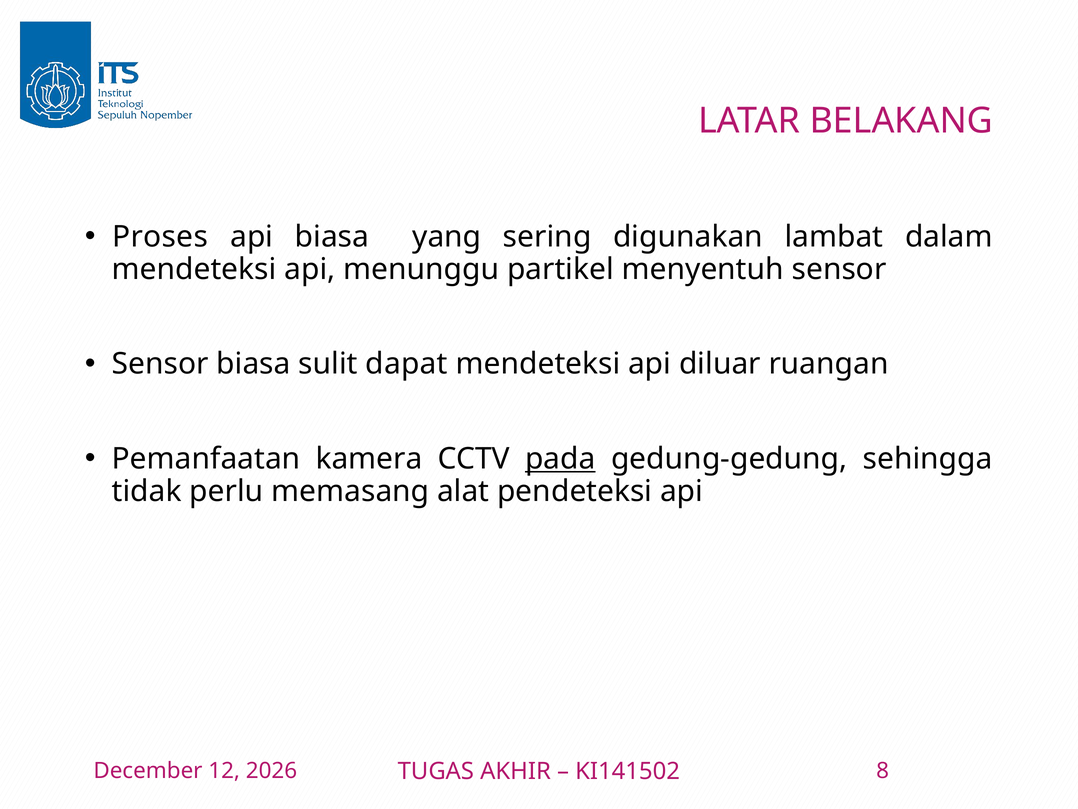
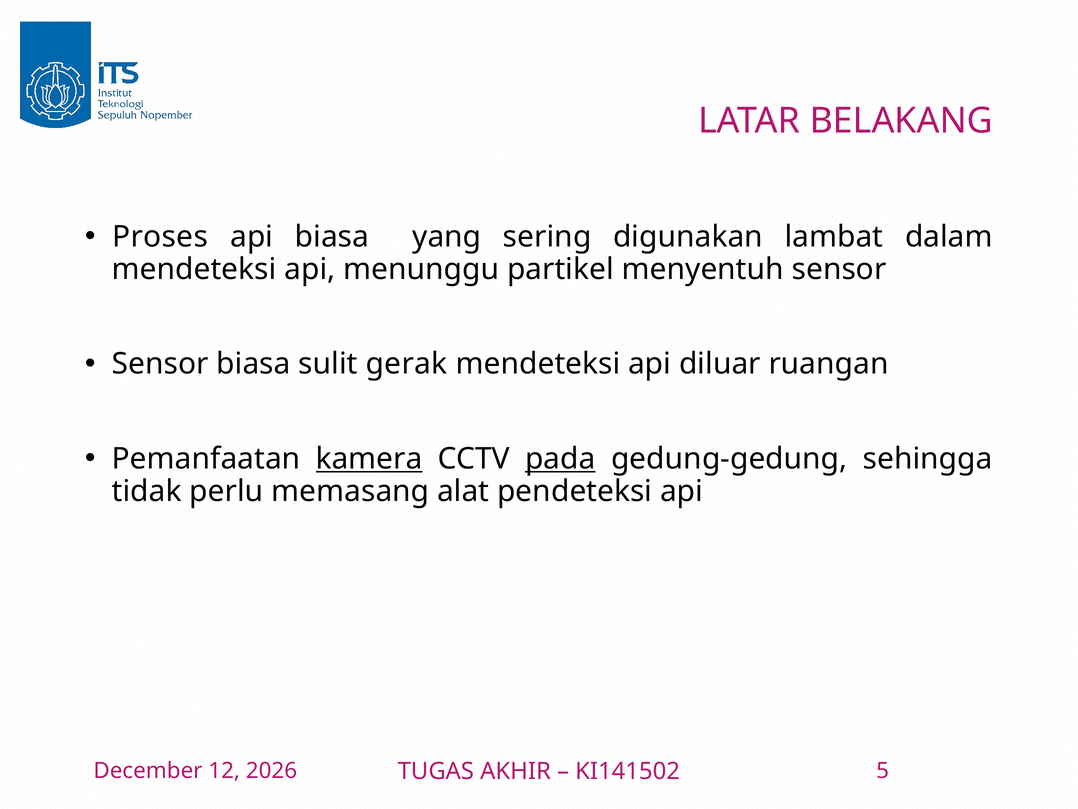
dapat: dapat -> gerak (407, 364)
kamera underline: none -> present (369, 458)
8: 8 -> 5 (883, 771)
